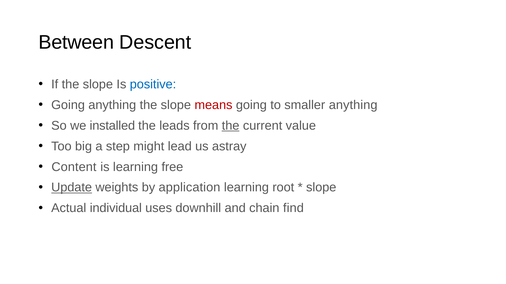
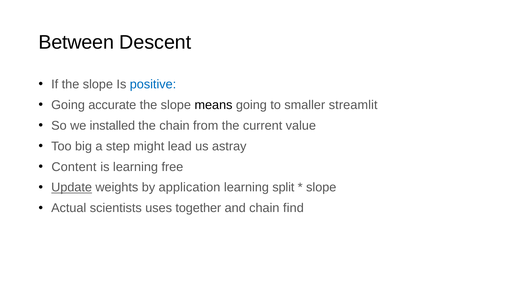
Going anything: anything -> accurate (112, 105)
means colour: red -> black (213, 105)
smaller anything: anything -> streamlit (353, 105)
the leads: leads -> chain (174, 126)
the underline: present -> none (231, 126)
root: root -> split (283, 188)
individual: individual -> scientists (116, 209)
downhill: downhill -> together (198, 209)
